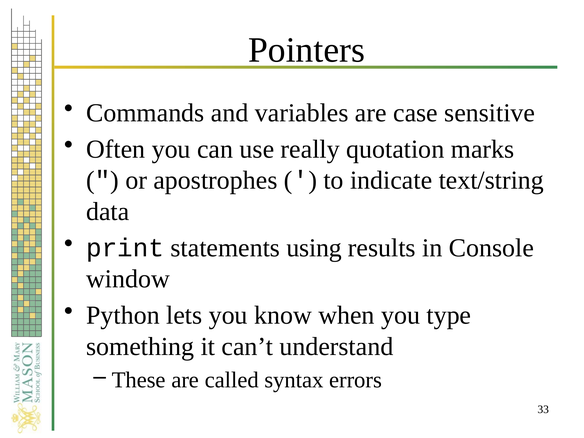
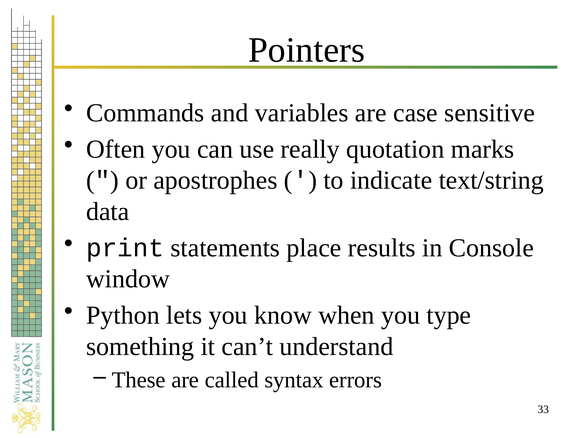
using: using -> place (314, 248)
